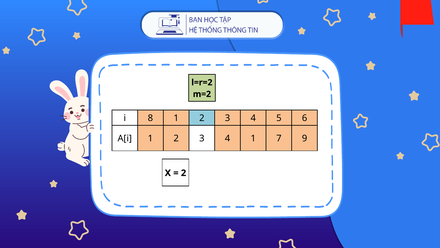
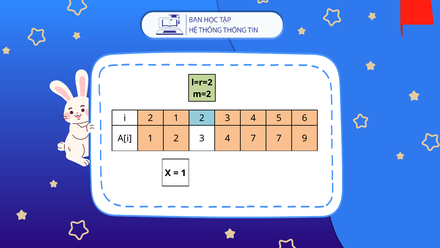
i 8: 8 -> 2 (150, 118)
4 1: 1 -> 7 (253, 138)
2: 2 -> 1 (184, 173)
